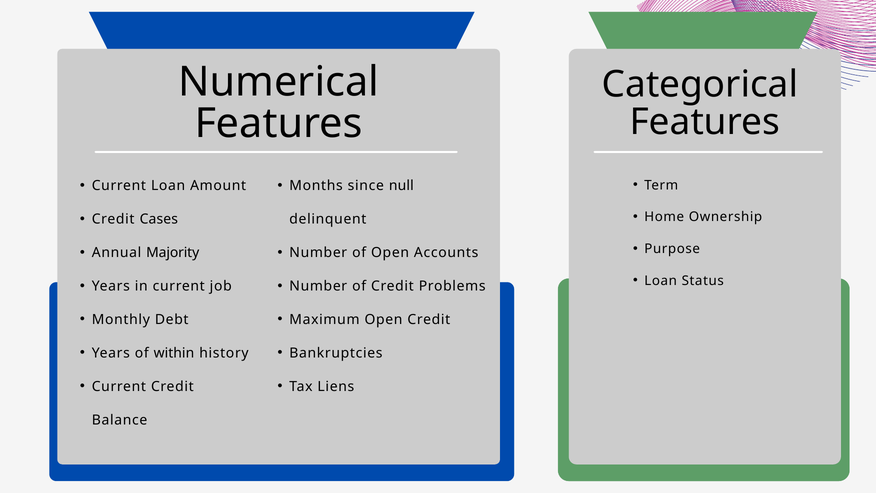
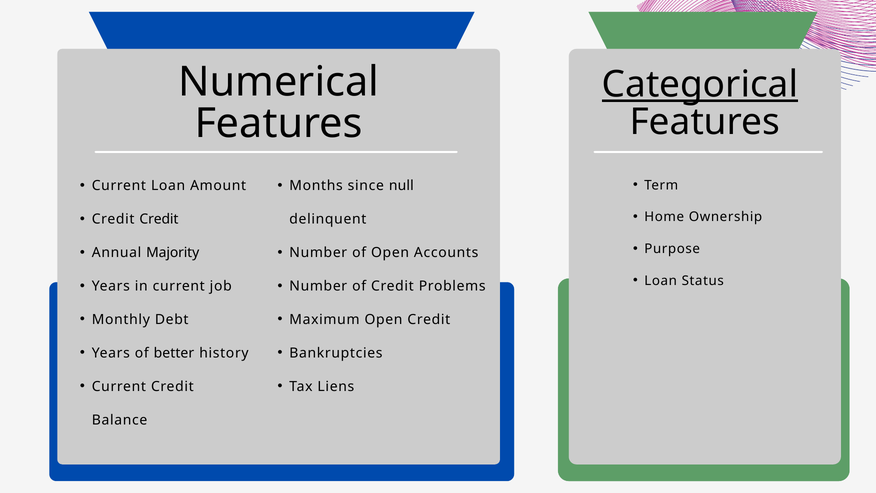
Categorical underline: none -> present (700, 85)
Credit Cases: Cases -> Credit (159, 219)
within: within -> better (174, 353)
